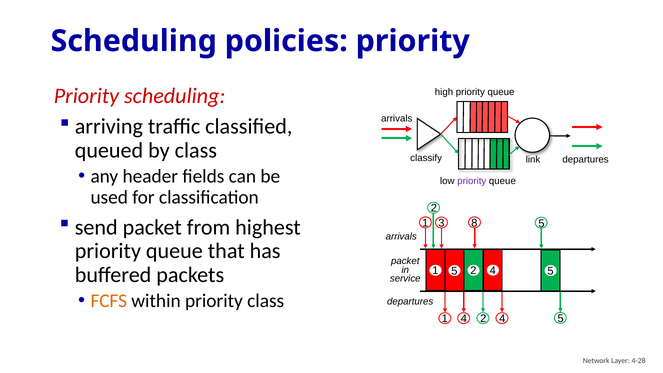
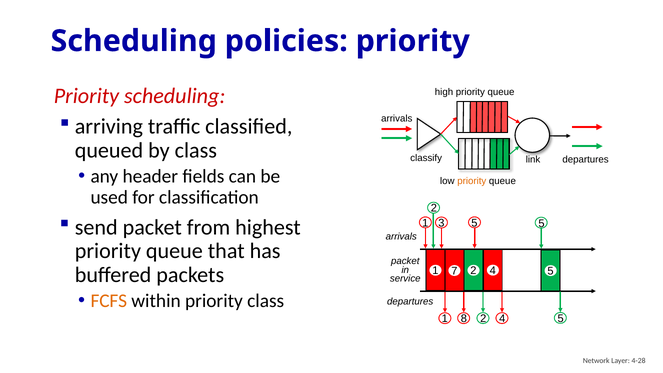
priority colour: purple -> orange (472, 181)
3 8: 8 -> 5 (474, 223)
1 5: 5 -> 7 (454, 271)
1 4: 4 -> 8 (464, 319)
